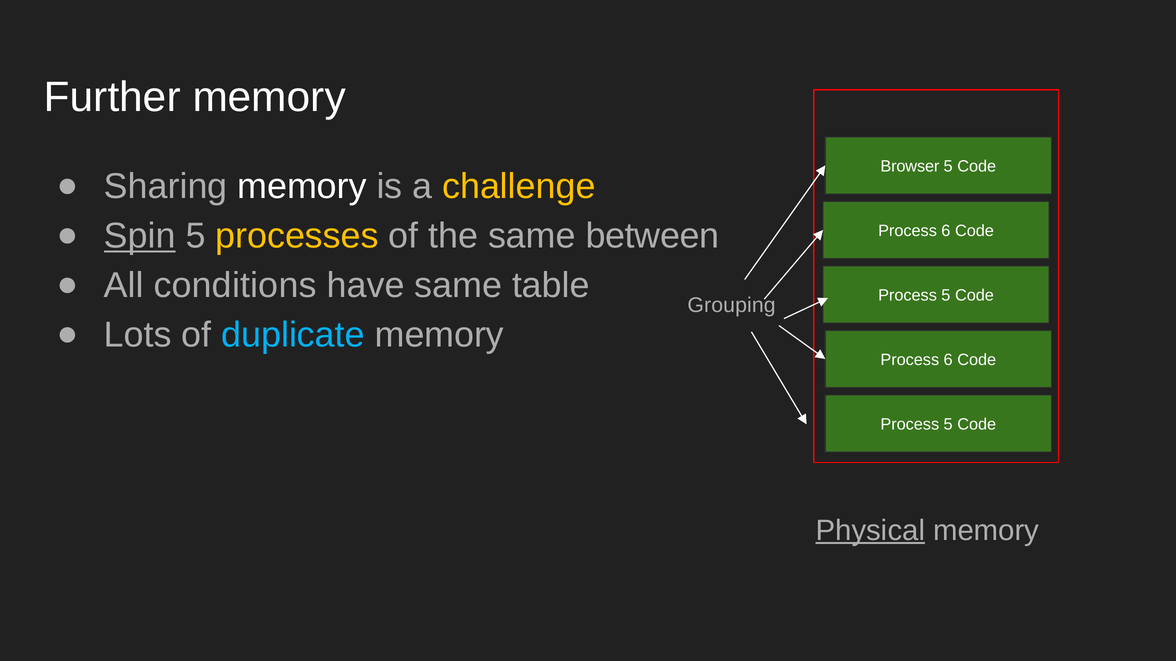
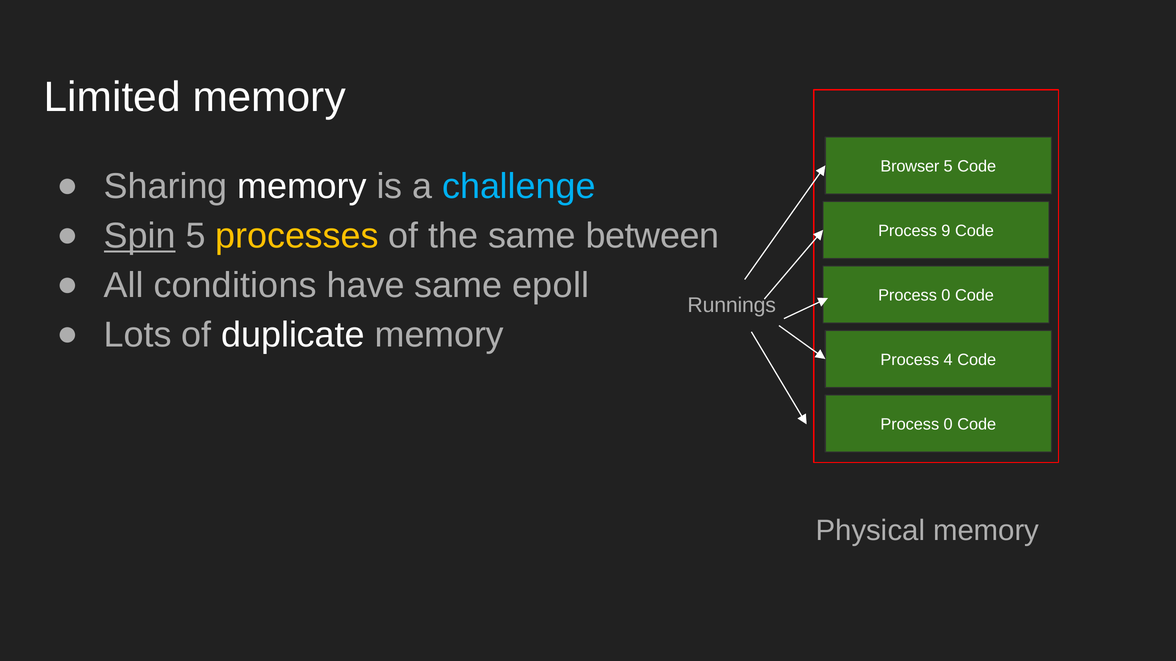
Further: Further -> Limited (112, 97)
challenge colour: yellow -> light blue (519, 187)
6: 6 -> 9 (946, 231)
table: table -> epoll (551, 286)
5: 5 -> 0 (946, 296)
Grouping: Grouping -> Runnings (732, 306)
duplicate colour: light blue -> white (293, 335)
6: 6 -> 4 (948, 360)
5: 5 -> 0 (948, 425)
Physical underline: present -> none (870, 531)
